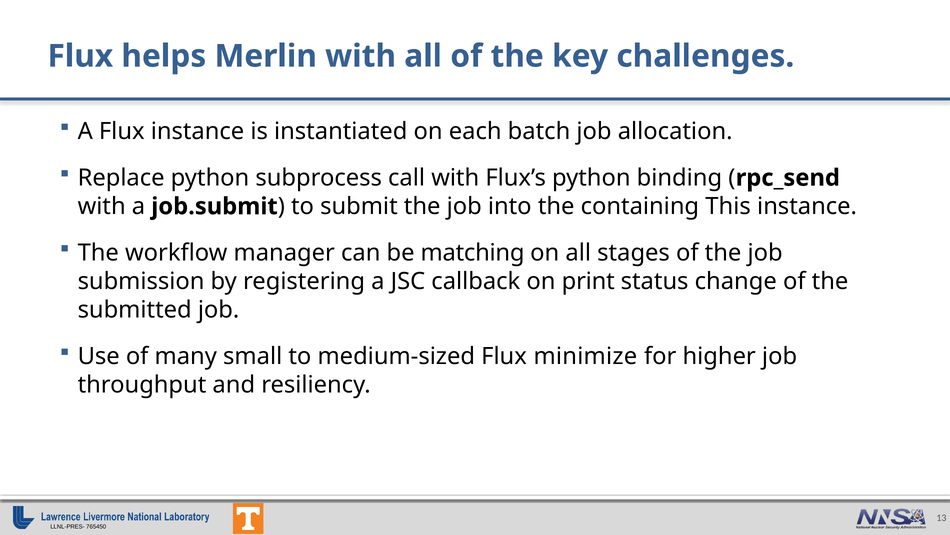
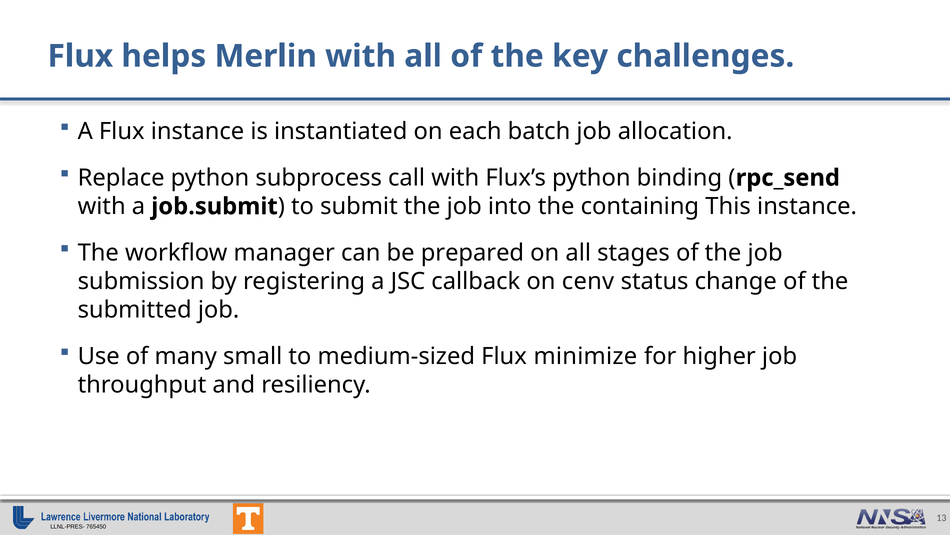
matching: matching -> prepared (472, 252)
print: print -> cenv (588, 281)
